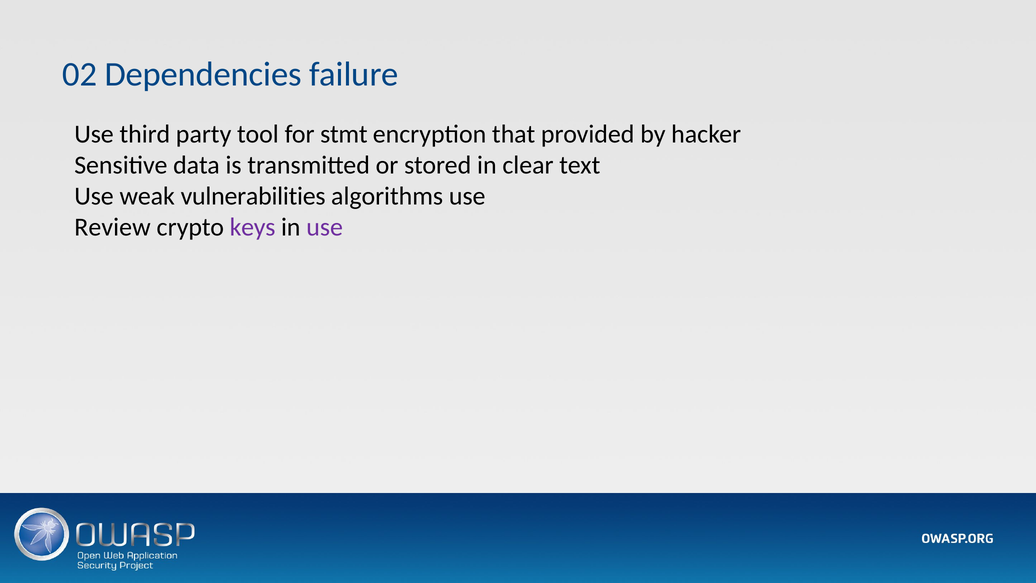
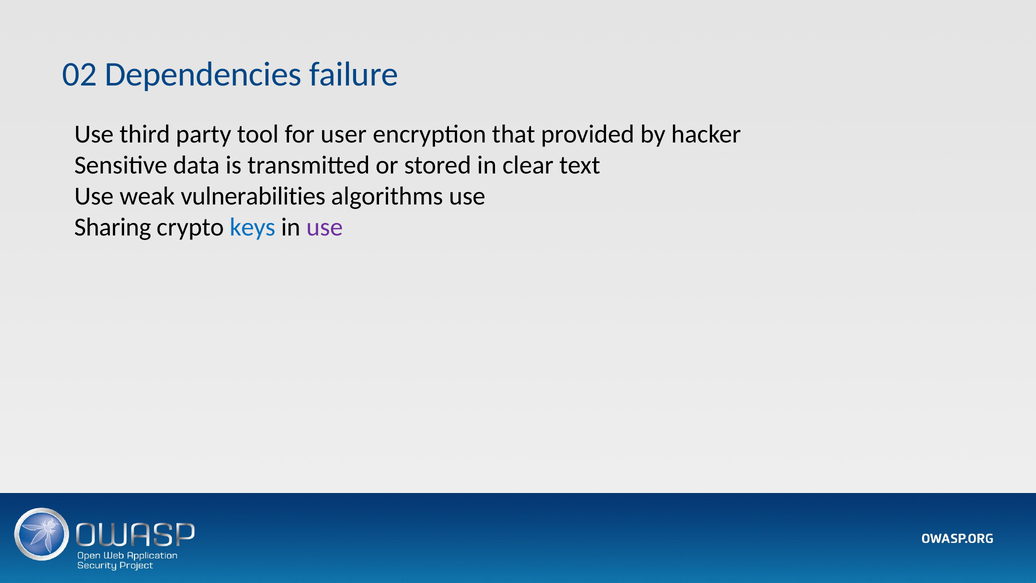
stmt: stmt -> user (344, 134)
Review: Review -> Sharing (113, 227)
keys colour: purple -> blue (253, 227)
